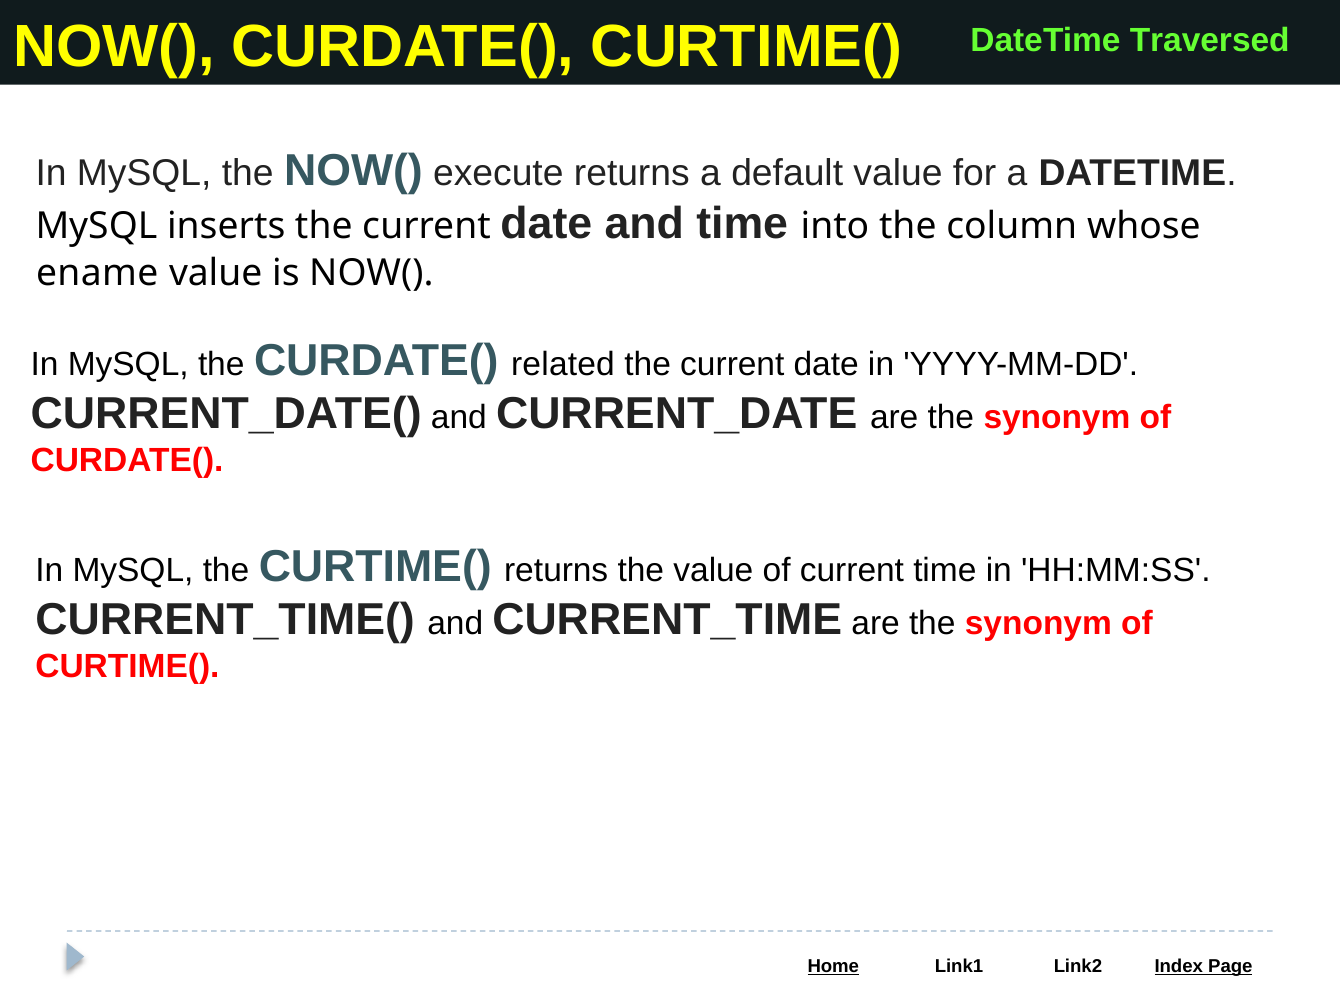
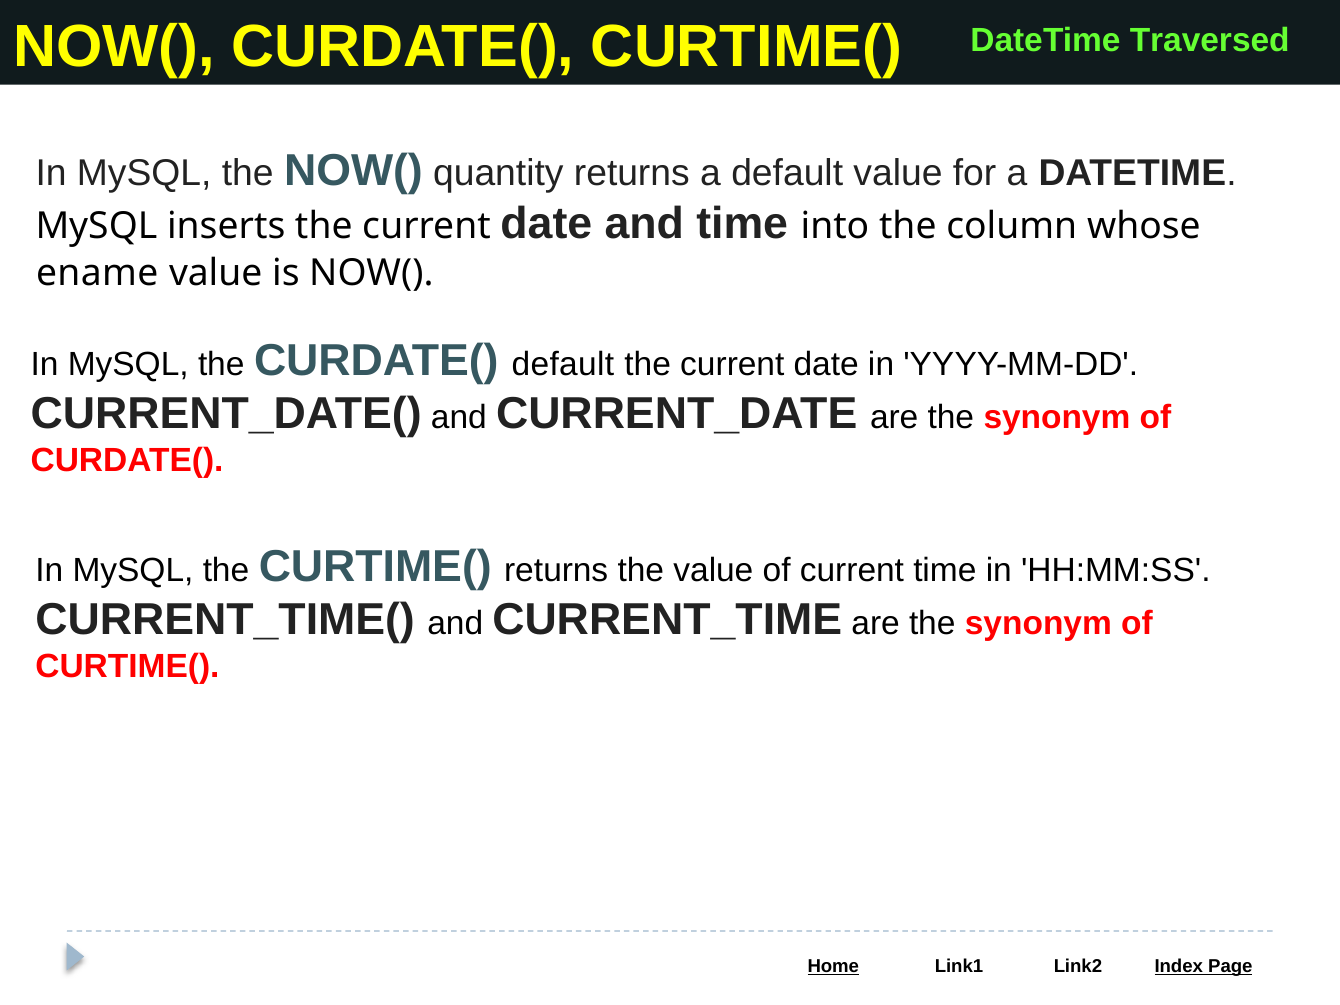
execute: execute -> quantity (498, 173)
CURDATE( related: related -> default (563, 364)
